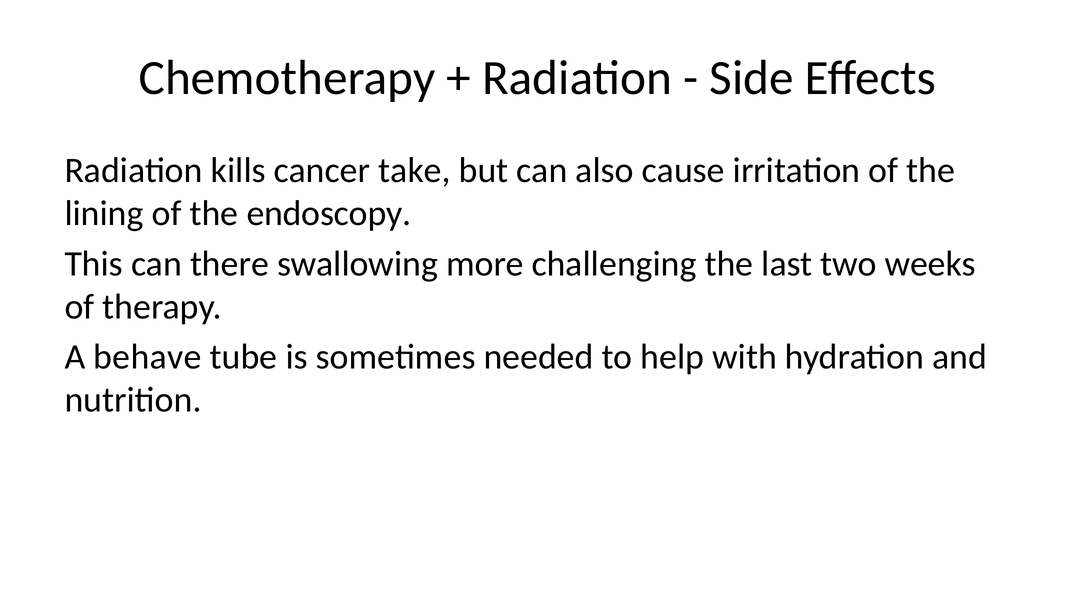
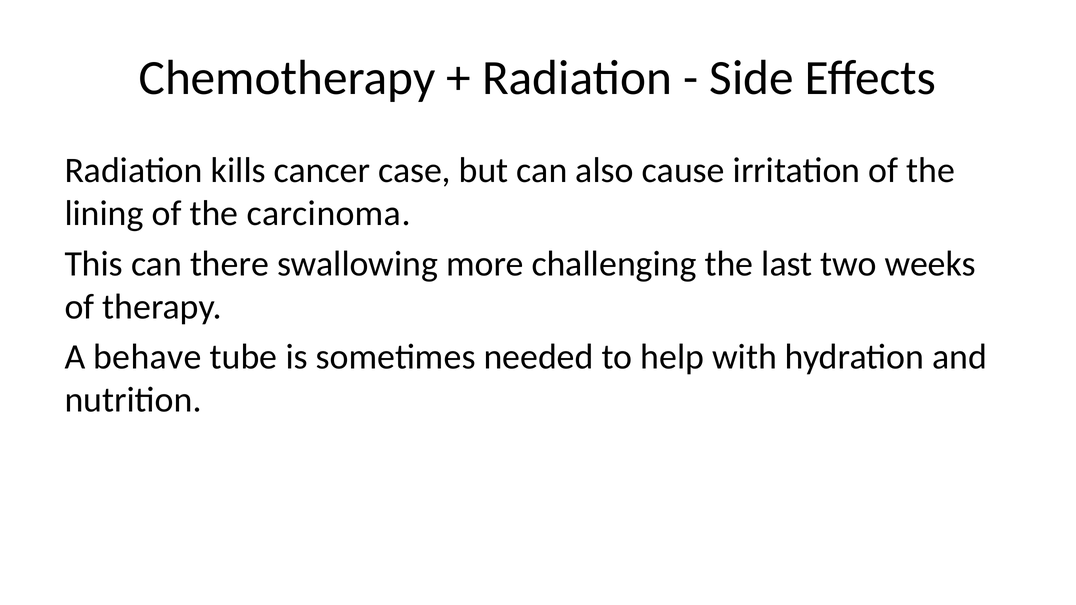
take: take -> case (415, 171)
endoscopy: endoscopy -> carcinoma (329, 214)
